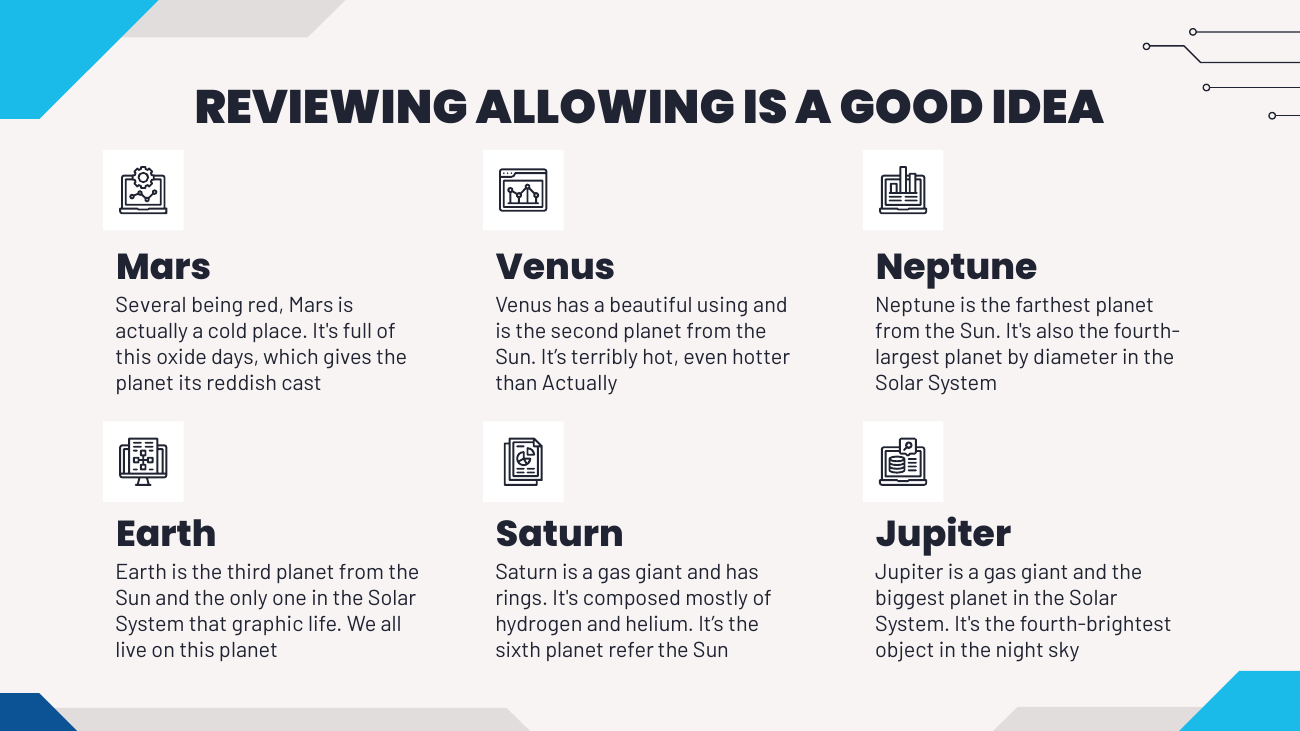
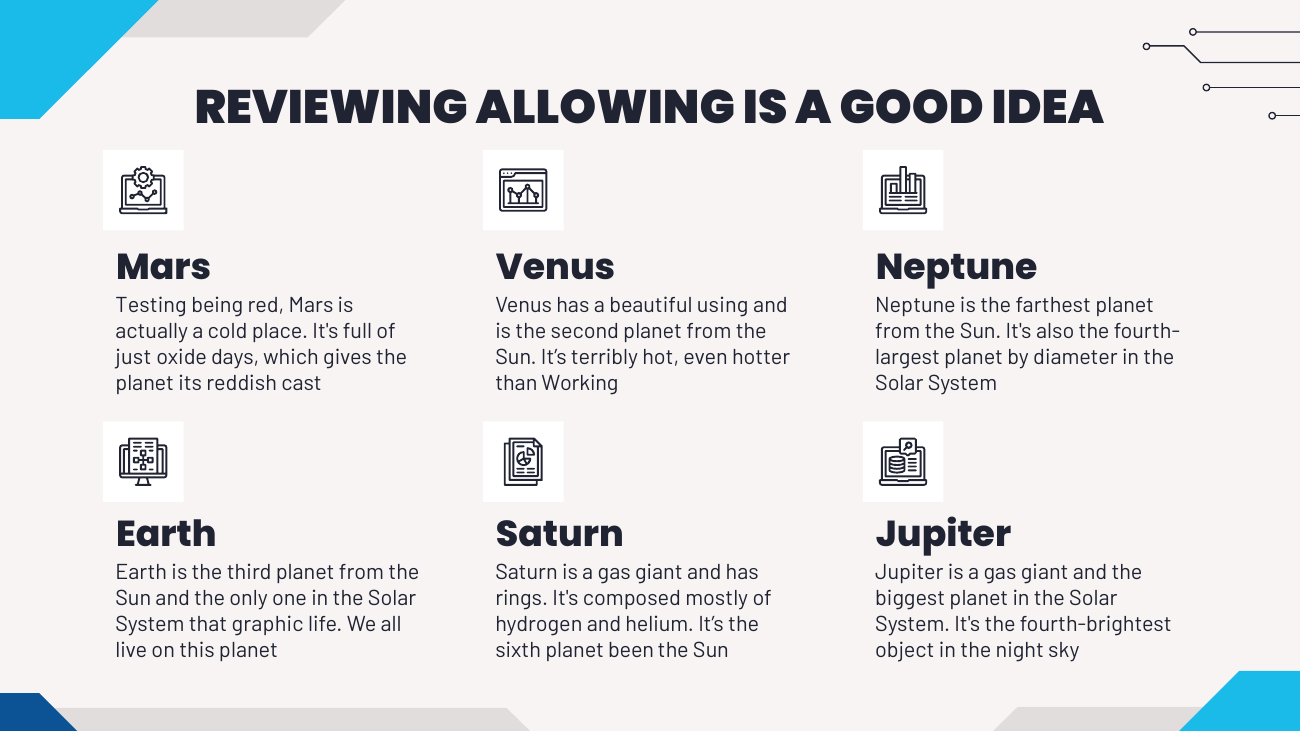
Several: Several -> Testing (151, 305)
this: this -> just (134, 357)
than Actually: Actually -> Working (580, 383)
refer: refer -> been (631, 650)
